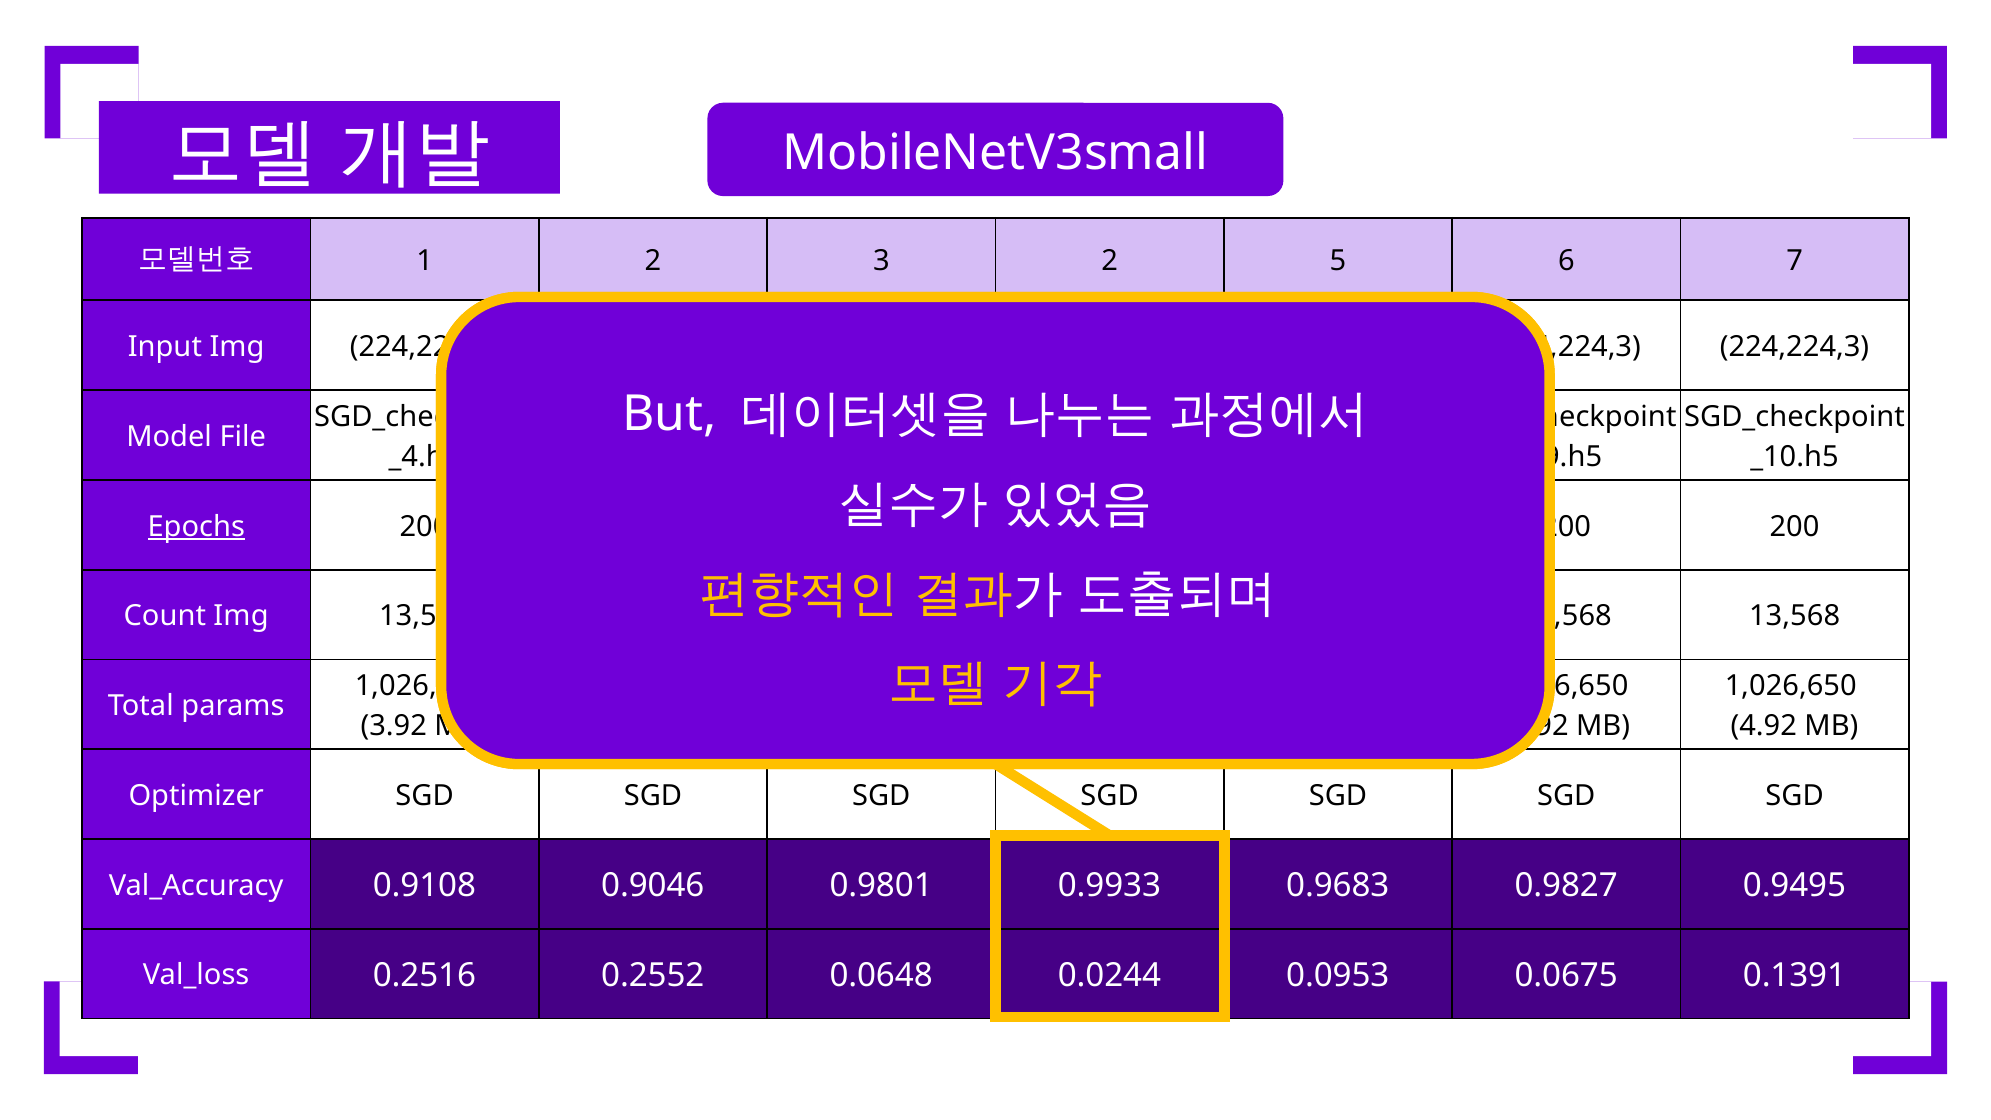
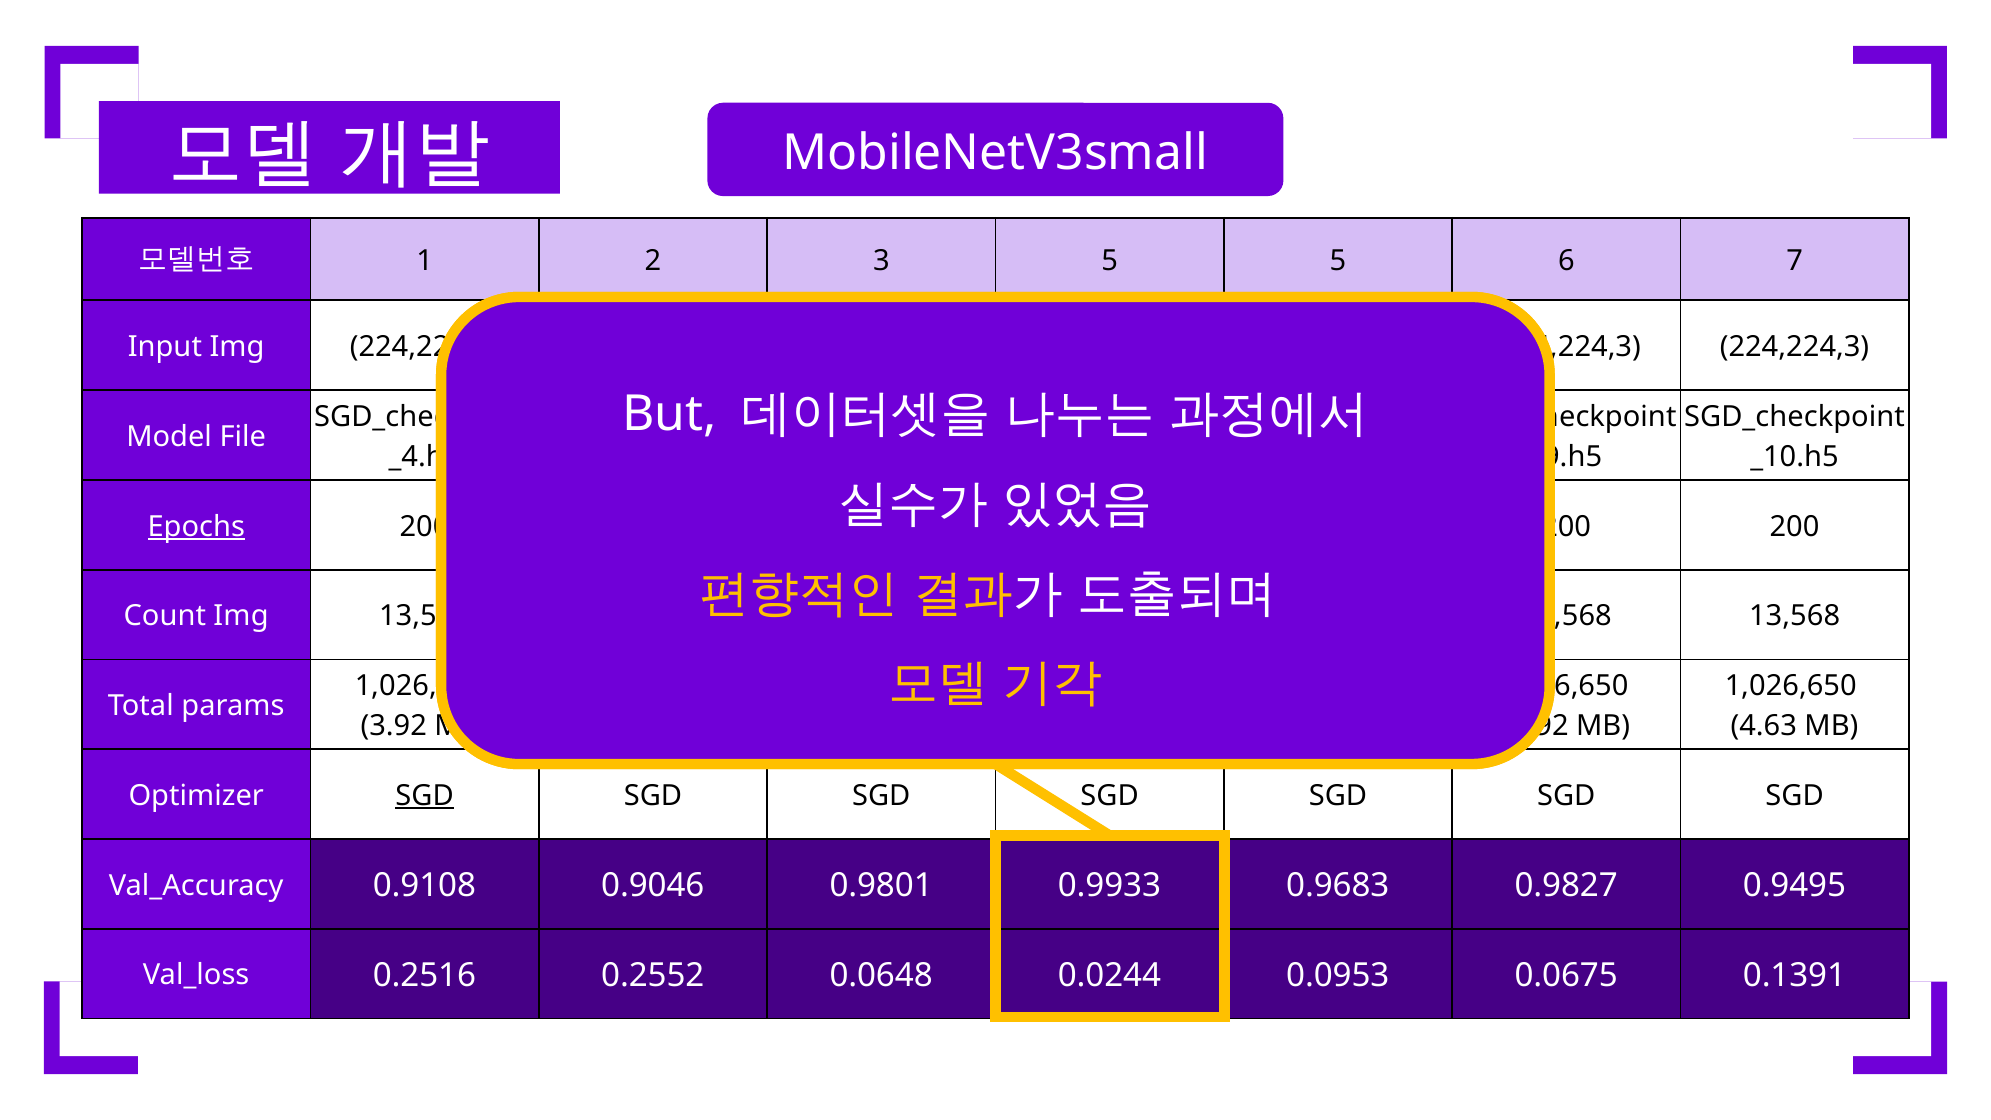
3 2: 2 -> 5 (1110, 261)
4.92: 4.92 -> 4.63 (1764, 726)
SGD underline: none -> present (425, 796)
